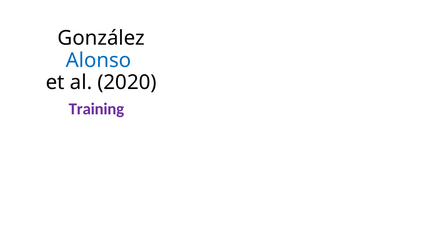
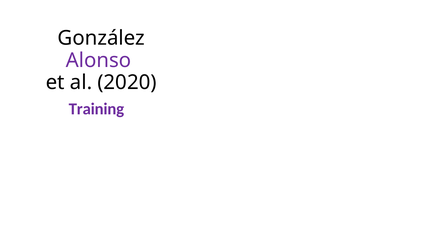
Alonso colour: blue -> purple (98, 60)
